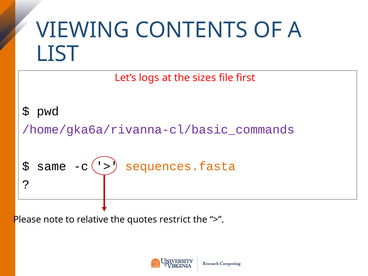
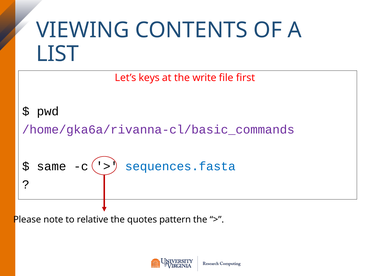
logs: logs -> keys (149, 78)
sizes: sizes -> write (204, 78)
sequences.fasta colour: orange -> blue (180, 166)
restrict: restrict -> pattern (175, 220)
